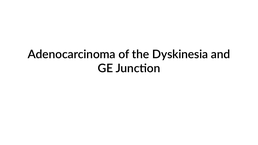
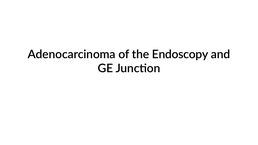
Dyskinesia: Dyskinesia -> Endoscopy (180, 54)
